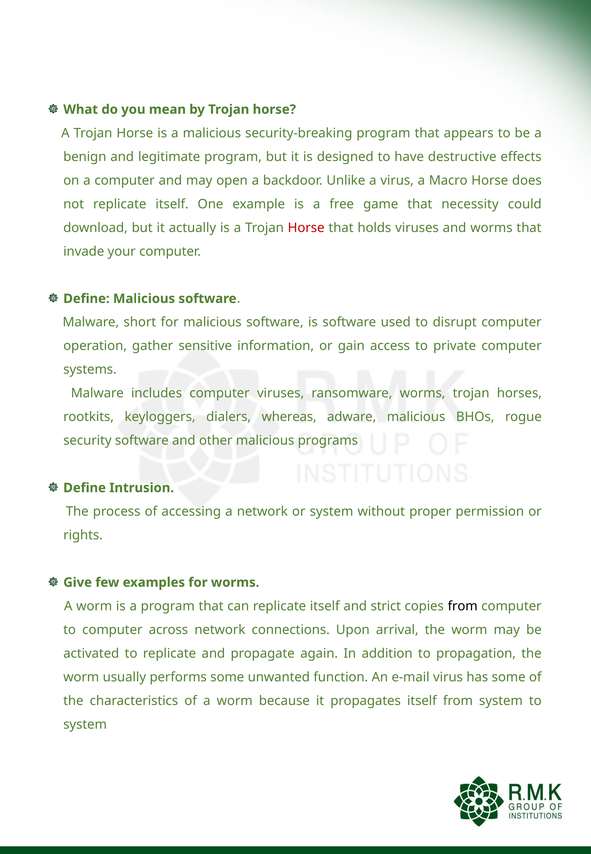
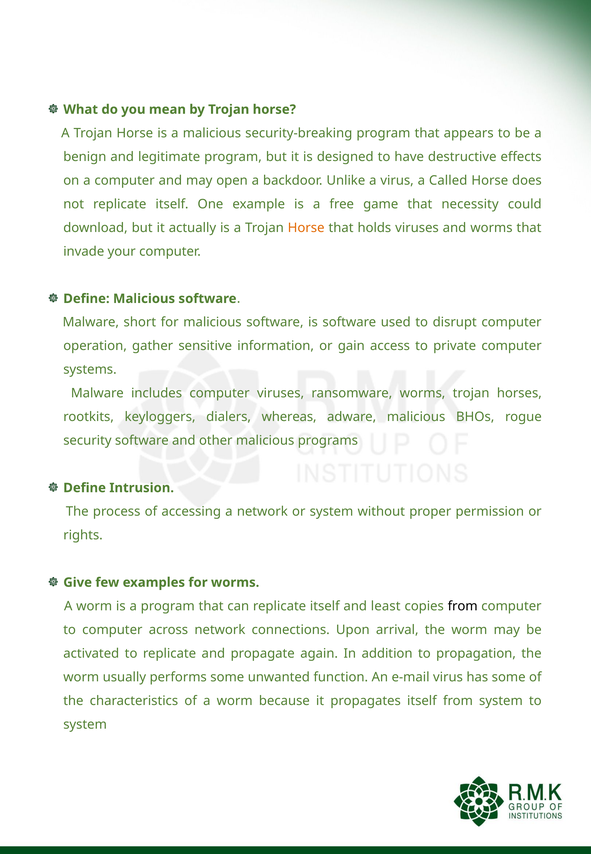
Macro: Macro -> Called (448, 180)
Horse colour: red -> orange (306, 228)
strict: strict -> least (386, 606)
